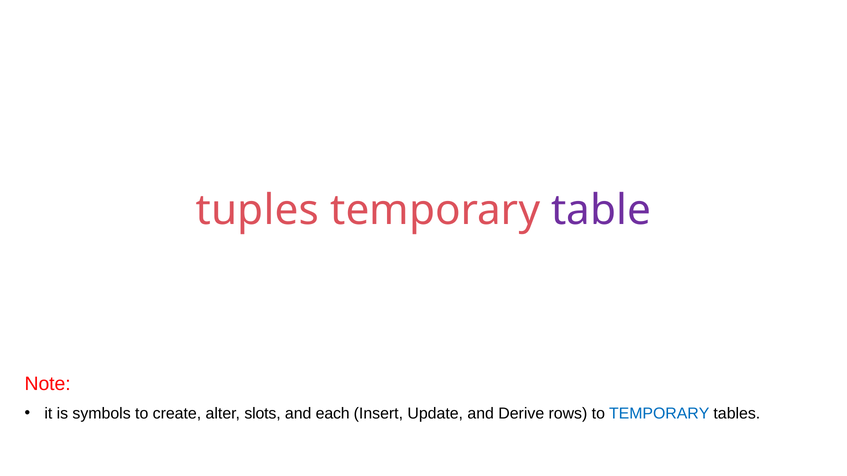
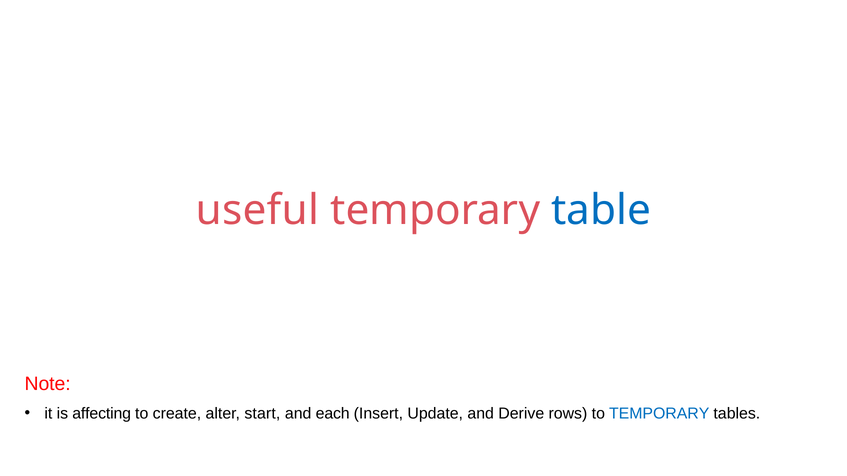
tuples: tuples -> useful (257, 211)
table colour: purple -> blue (601, 211)
symbols: symbols -> affecting (102, 414)
slots: slots -> start (262, 414)
